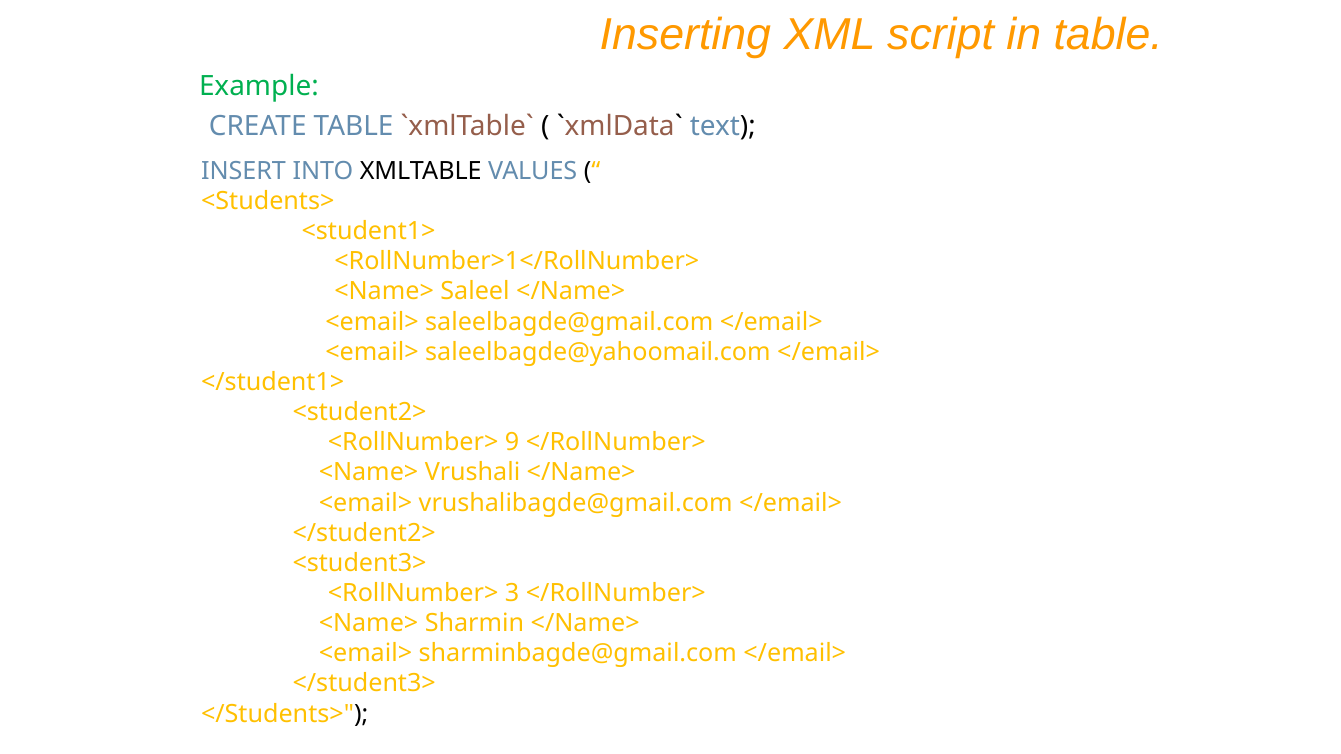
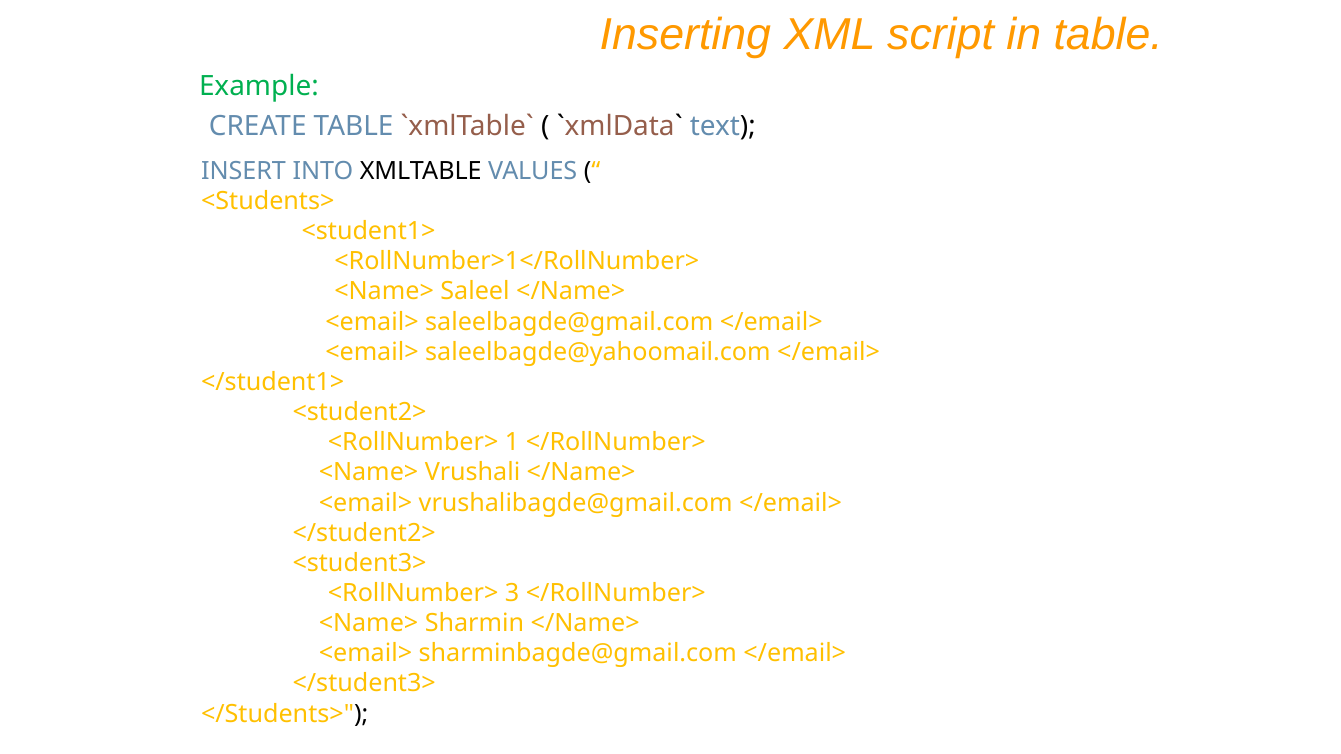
9: 9 -> 1 (512, 443)
